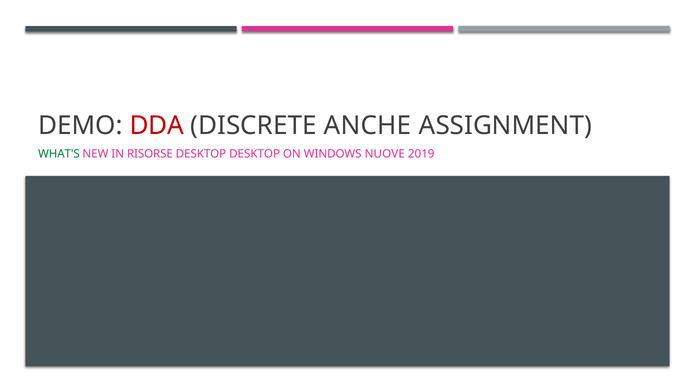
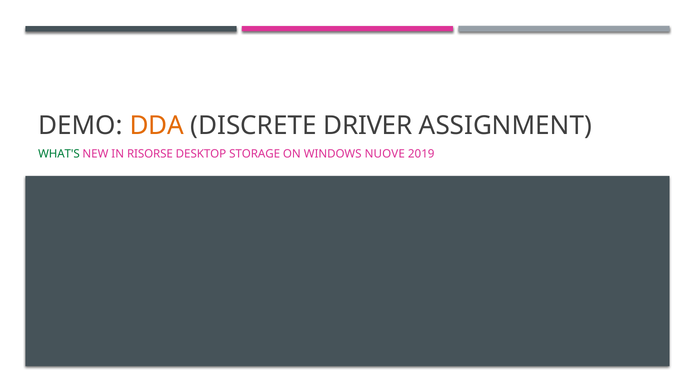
DDA colour: red -> orange (157, 125)
ANCHE: ANCHE -> DRIVER (368, 125)
DESKTOP DESKTOP: DESKTOP -> STORAGE (255, 154)
